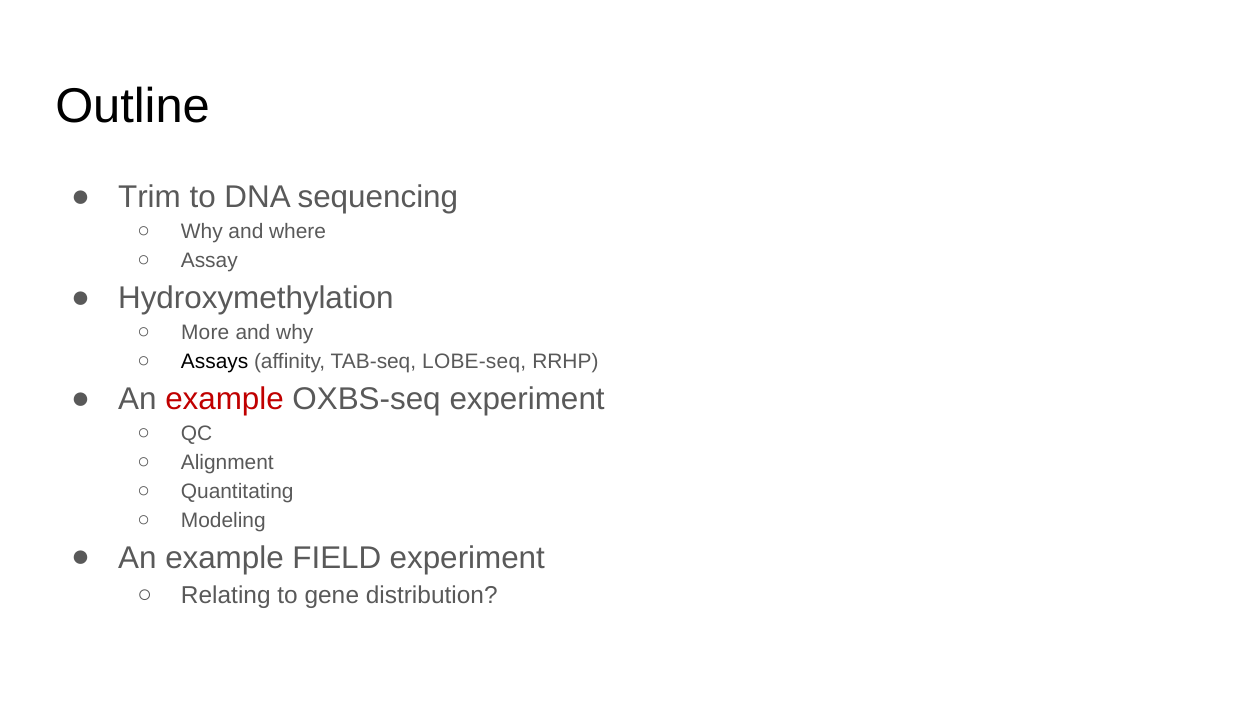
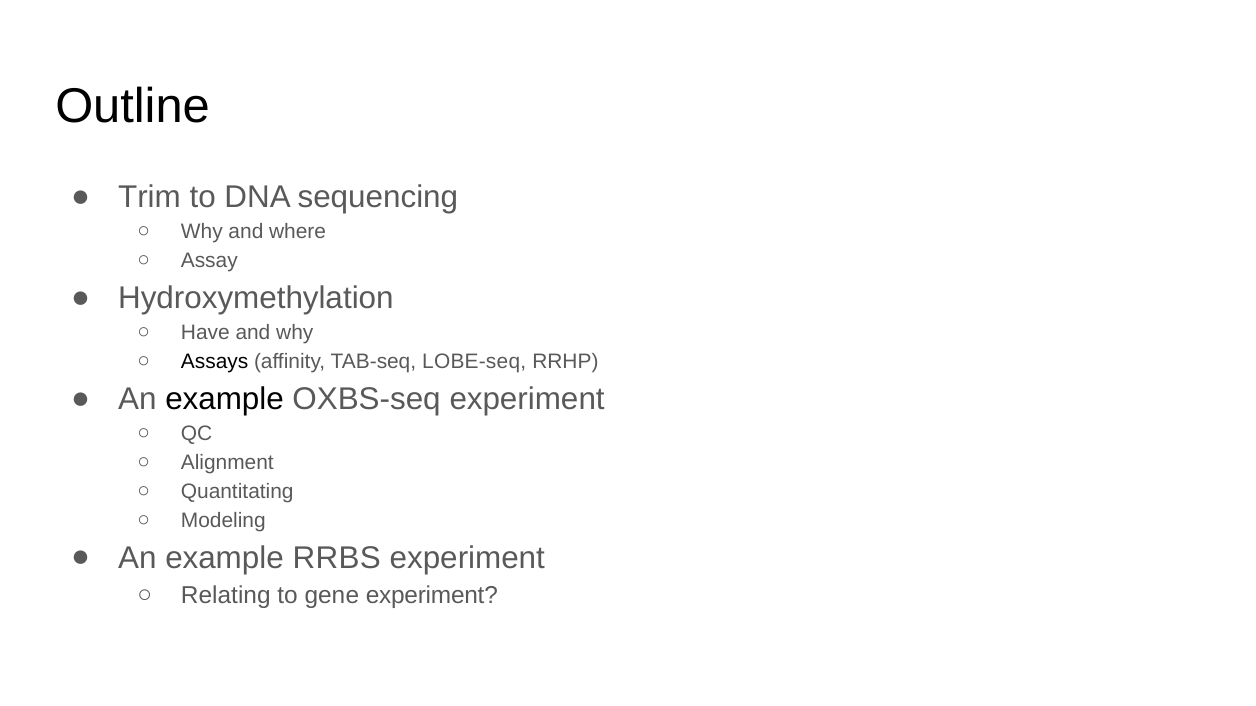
More: More -> Have (205, 333)
example colour: red -> black (225, 400)
FIELD: FIELD -> RRBS (337, 558)
gene distribution: distribution -> experiment (432, 596)
